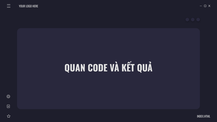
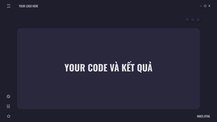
QUAN: QUAN -> YOUR (75, 68)
